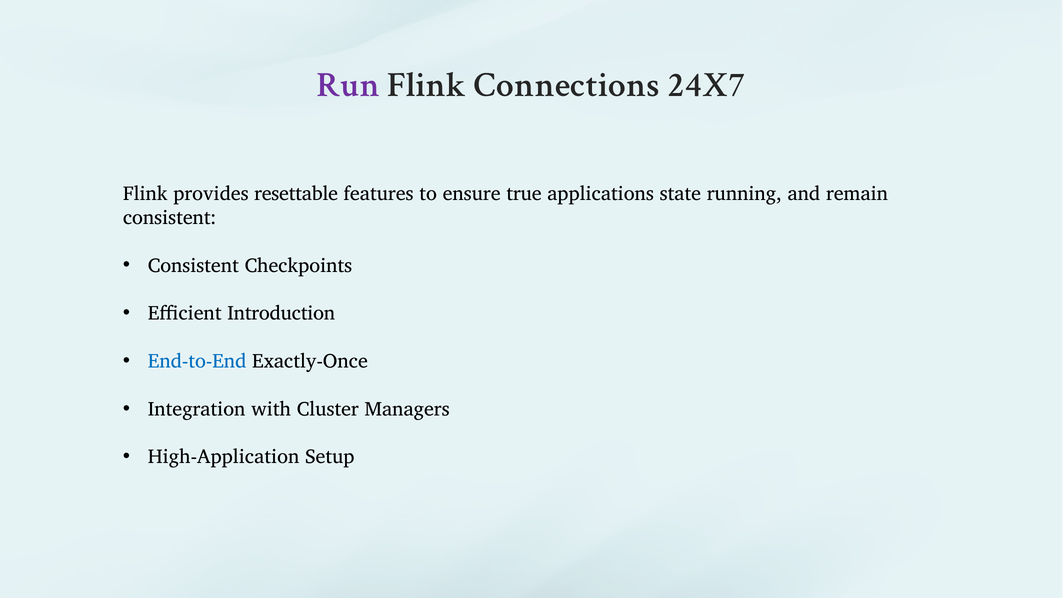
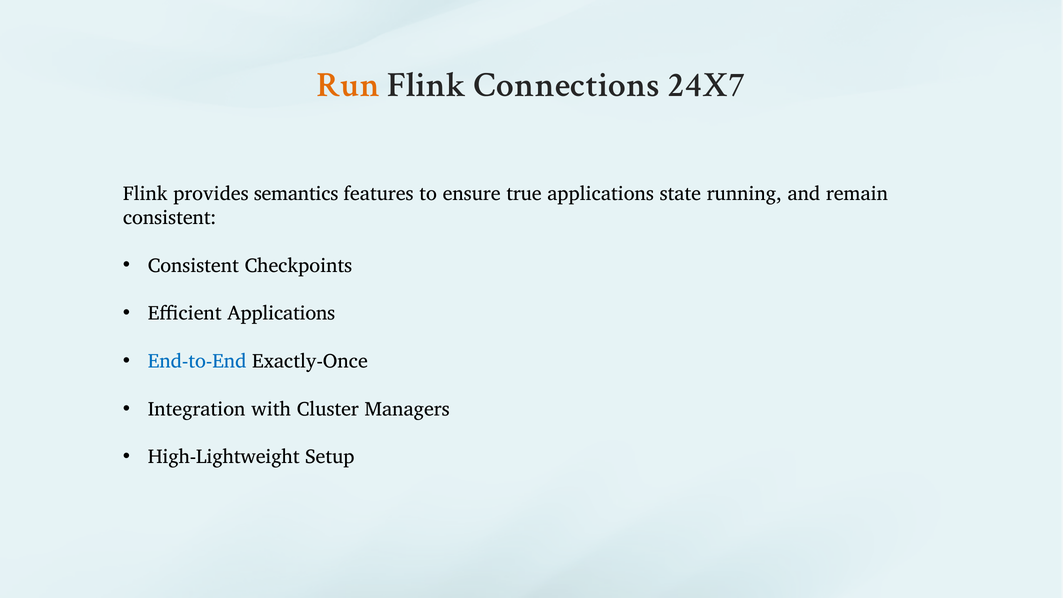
Run colour: purple -> orange (348, 85)
resettable: resettable -> semantics (296, 194)
Efficient Introduction: Introduction -> Applications (281, 313)
High-Application: High-Application -> High-Lightweight (224, 457)
